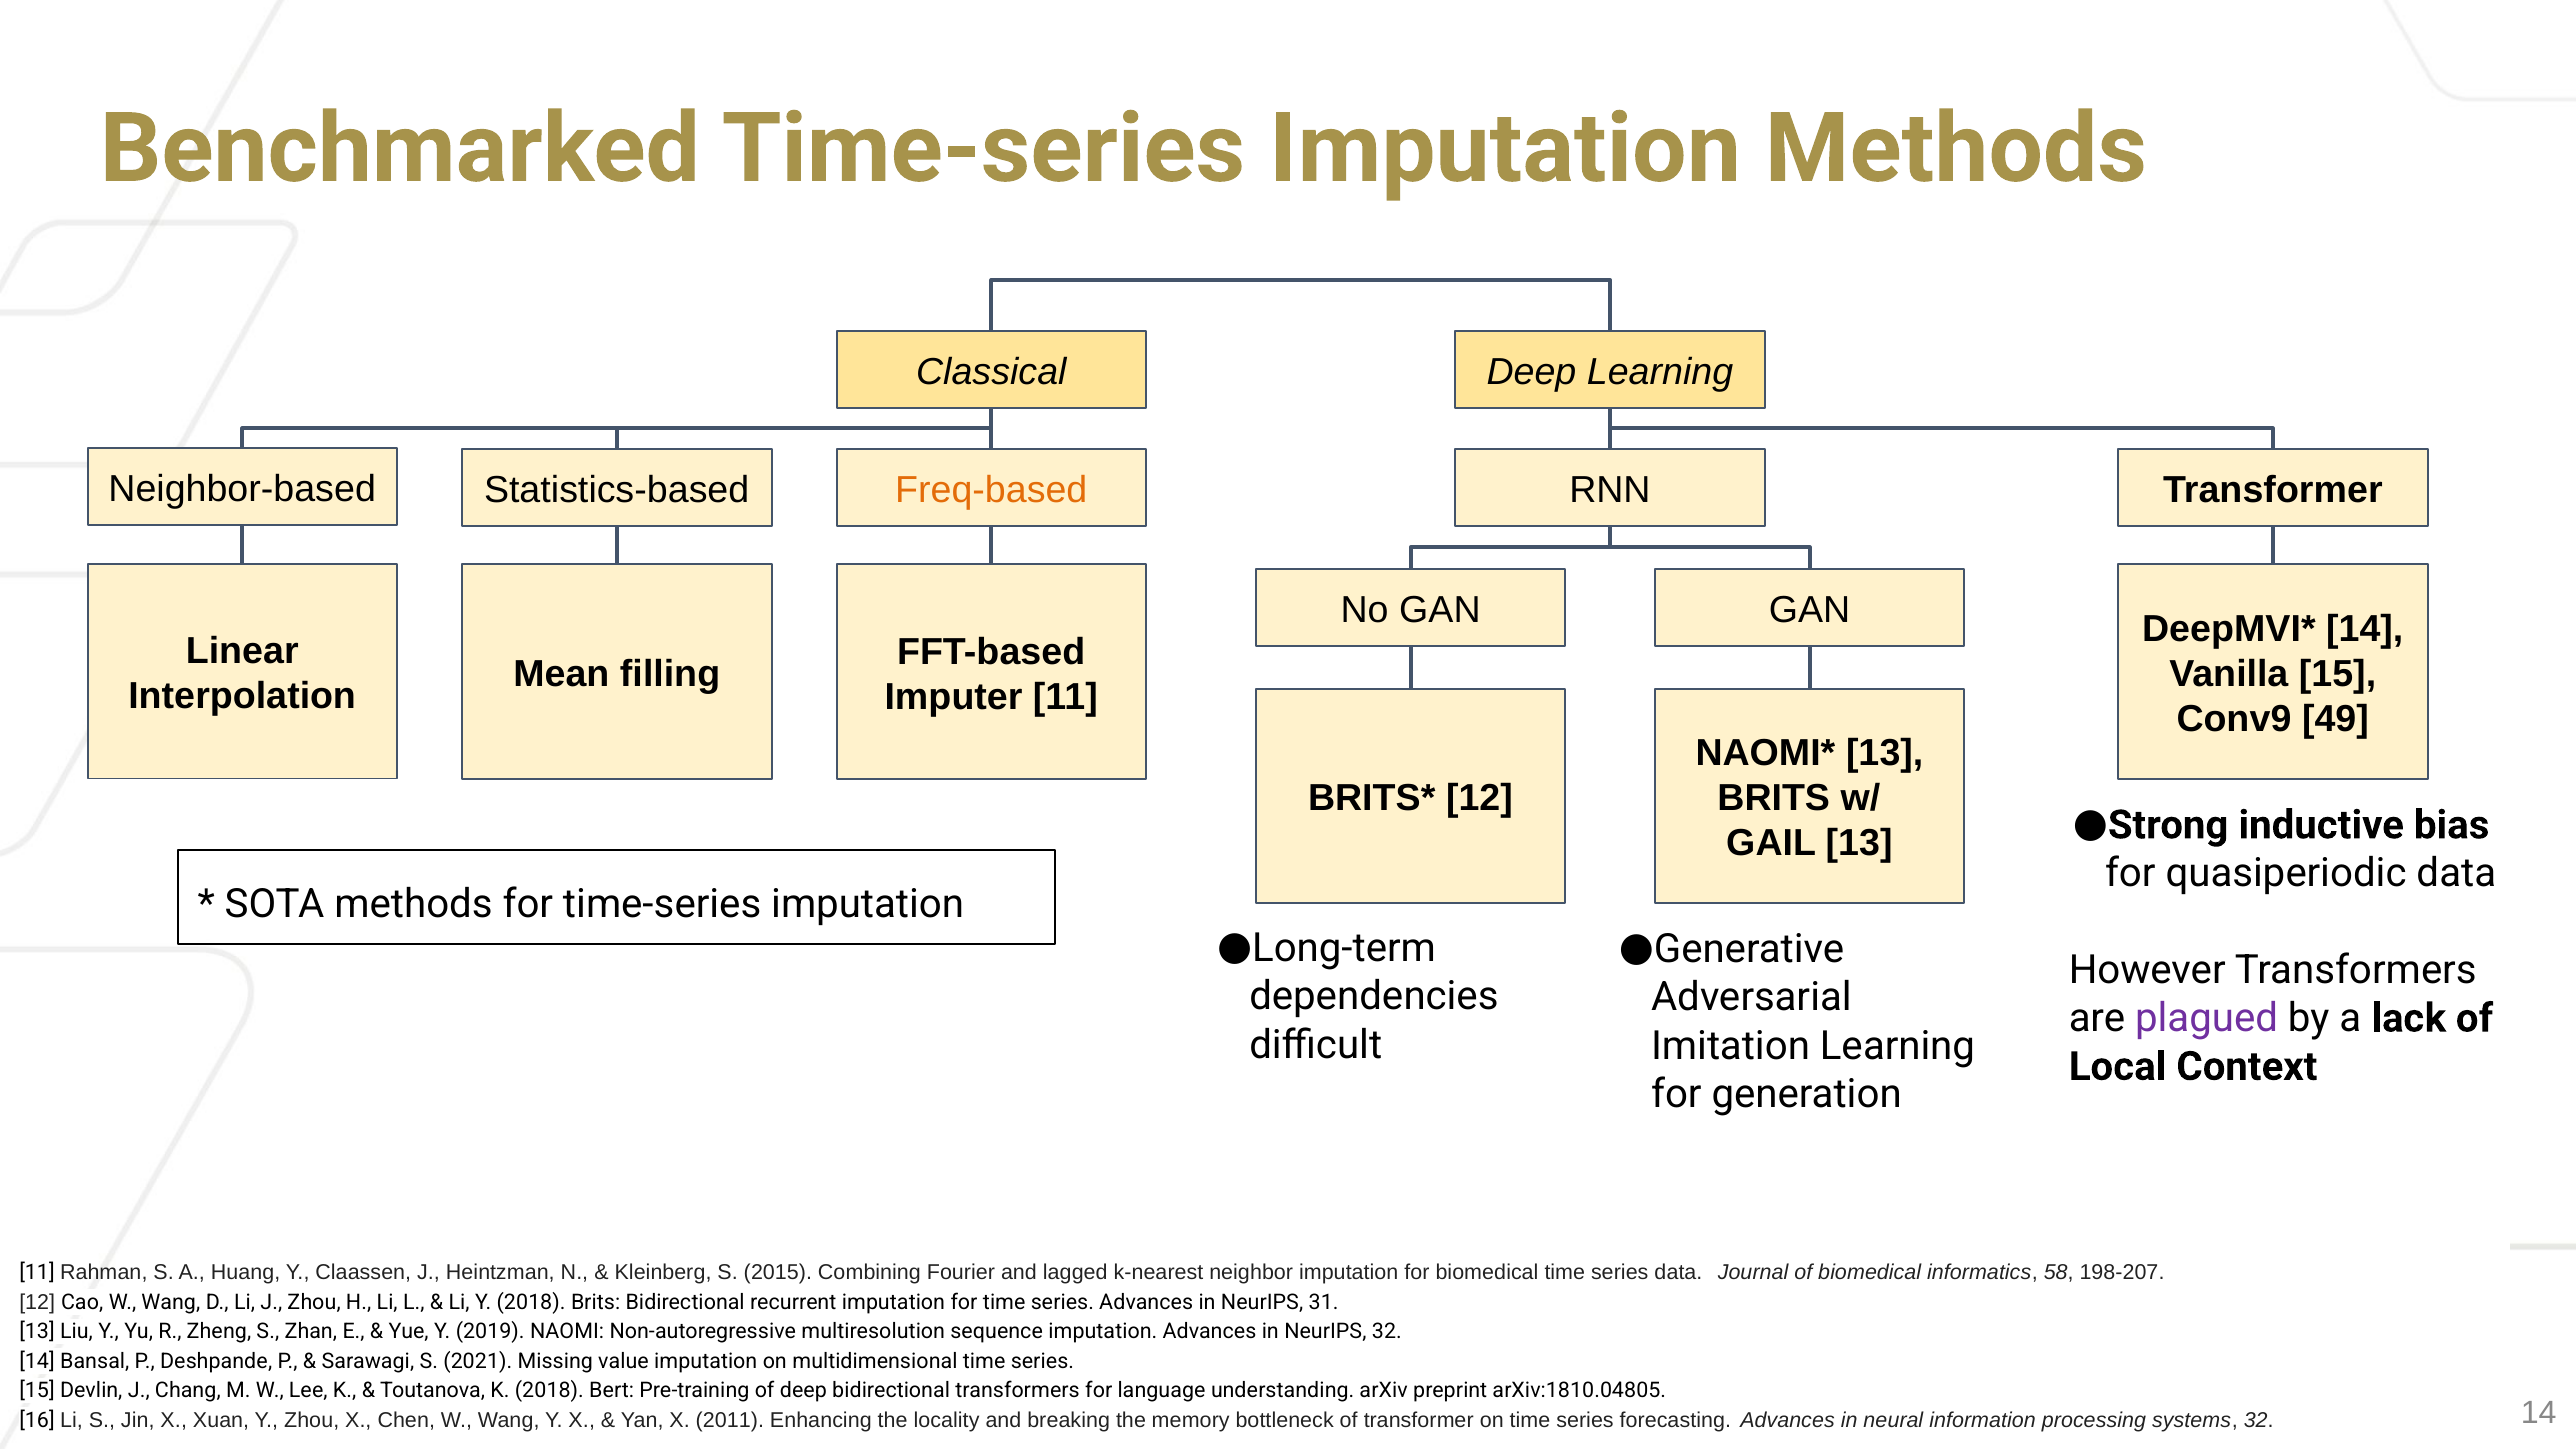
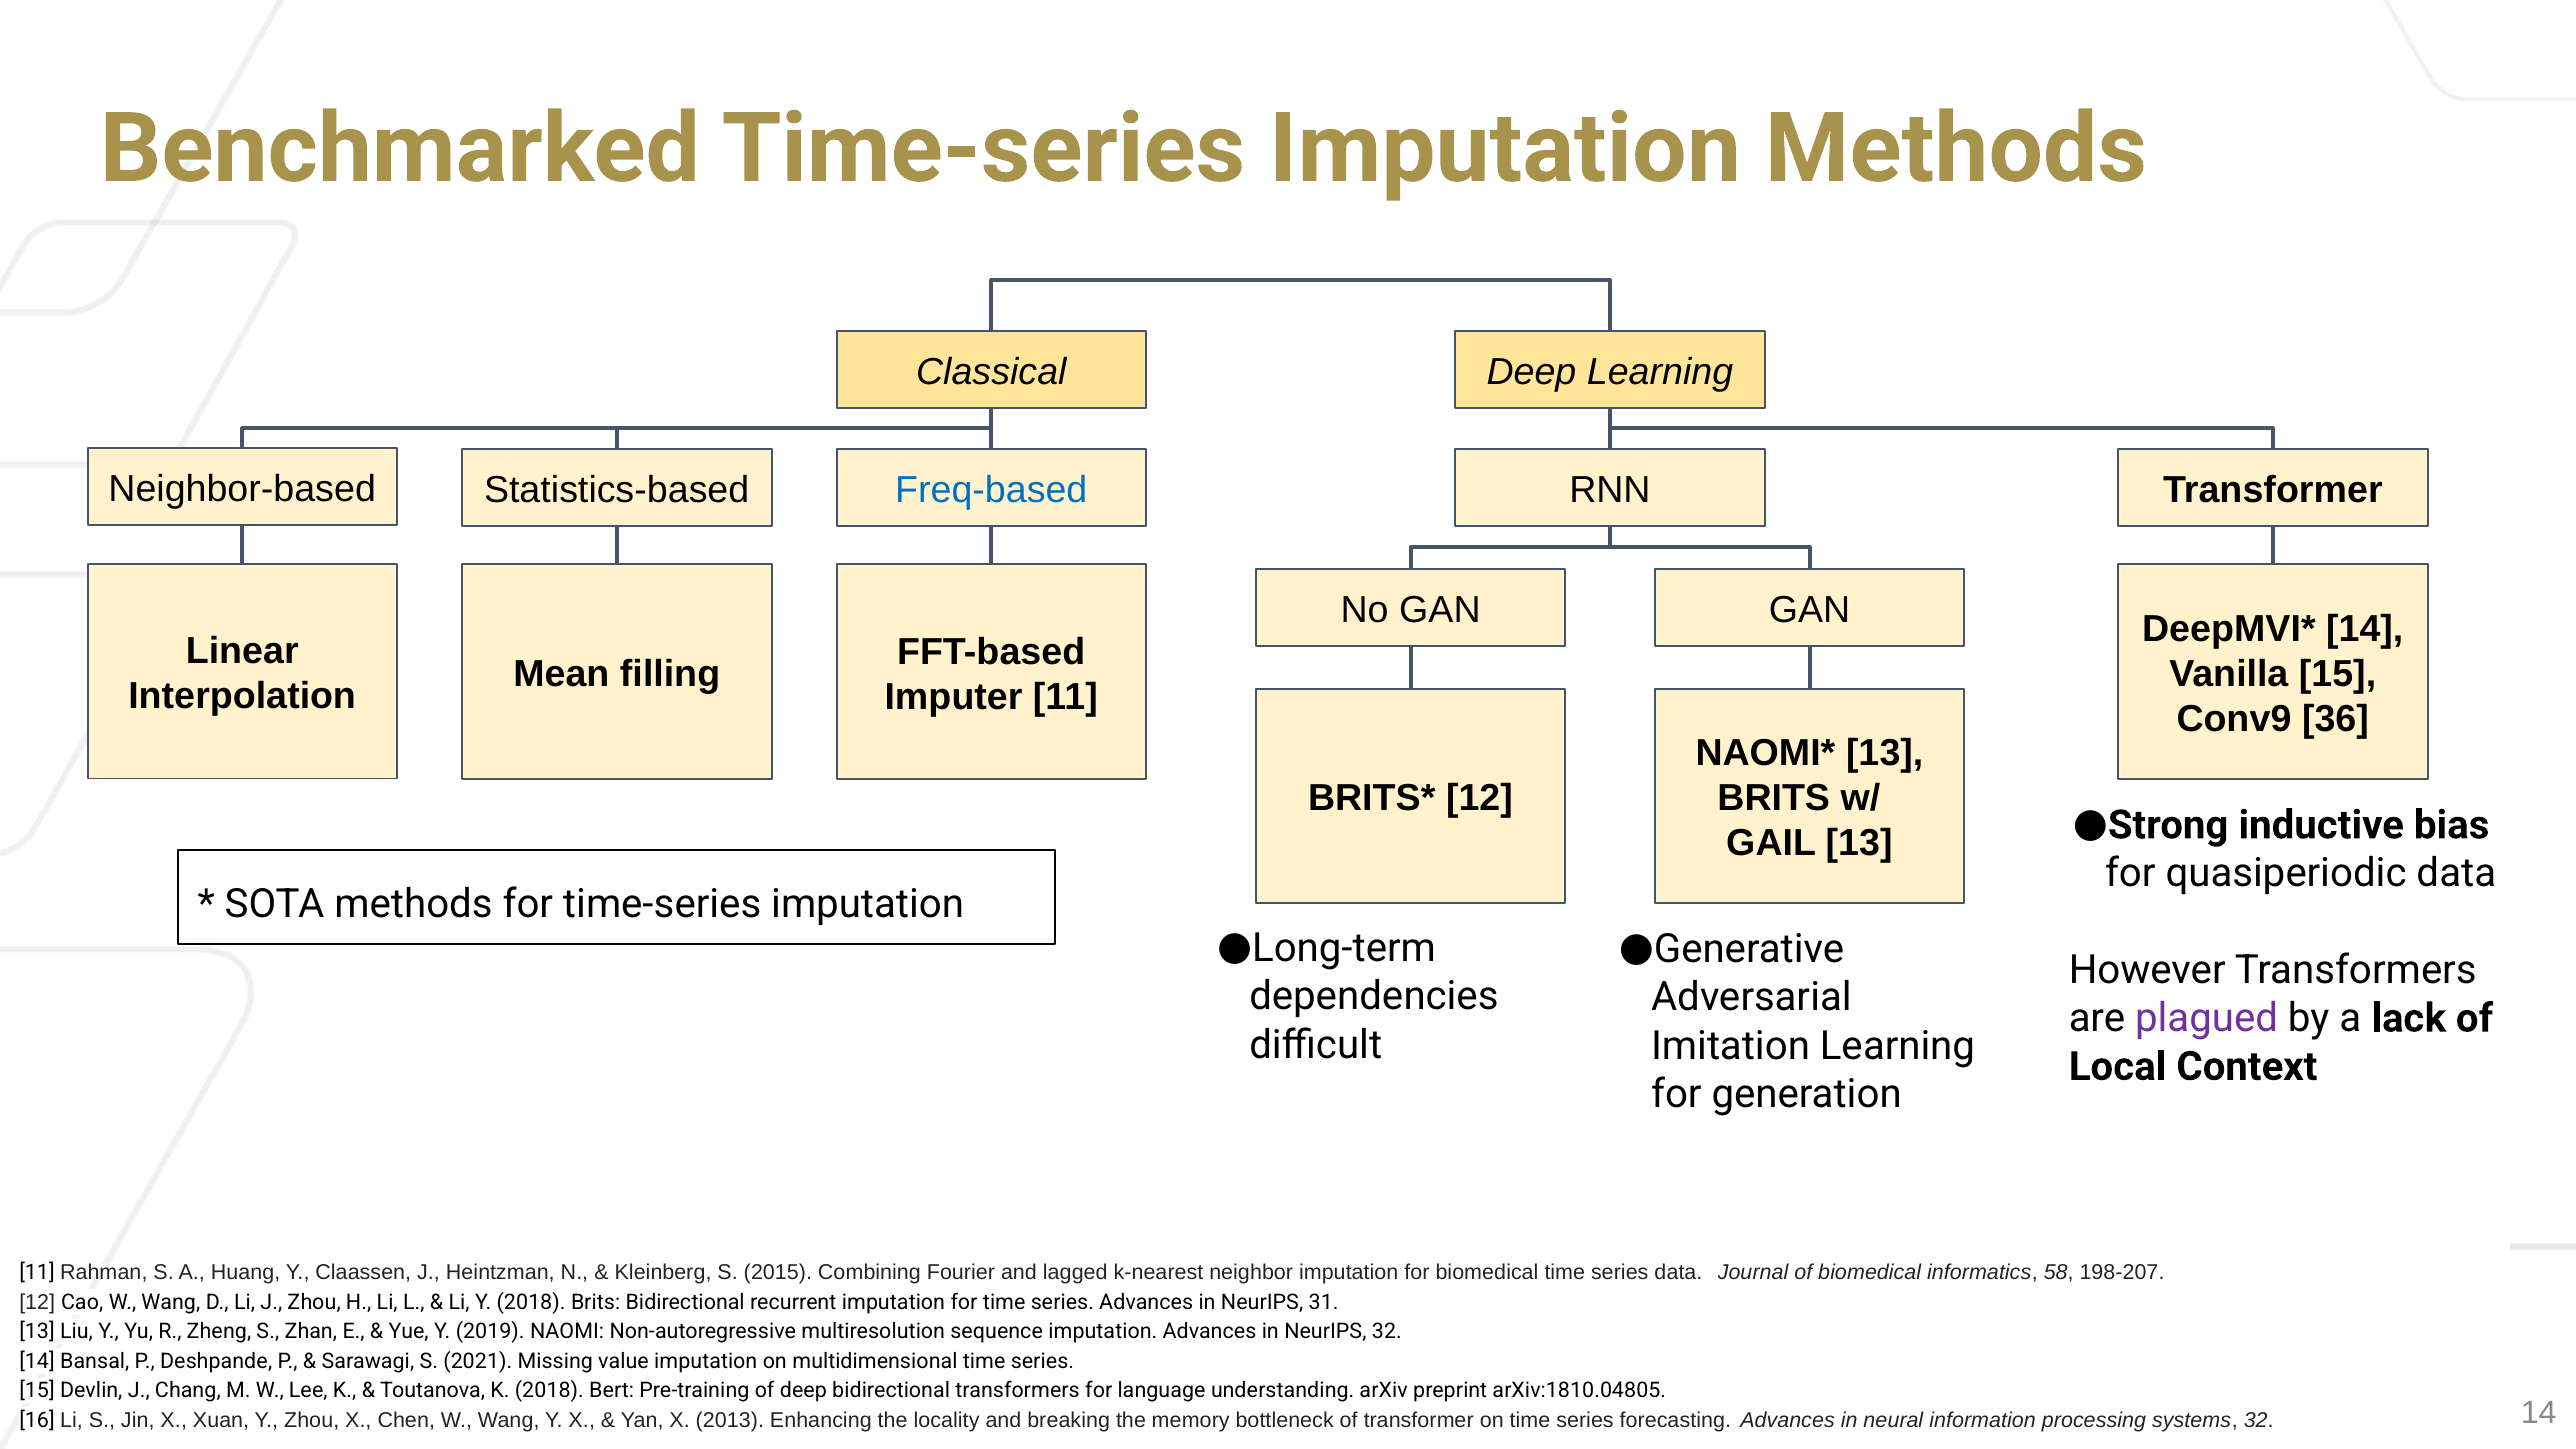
Freq-based colour: orange -> blue (991, 490)
49: 49 -> 36 (2335, 719)
2011: 2011 -> 2013 (730, 1420)
